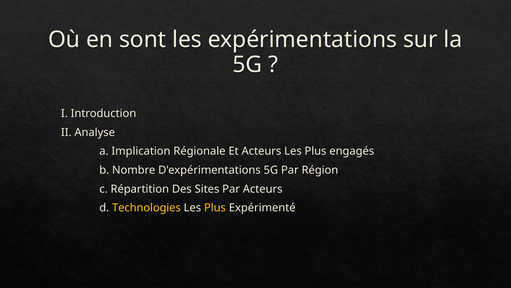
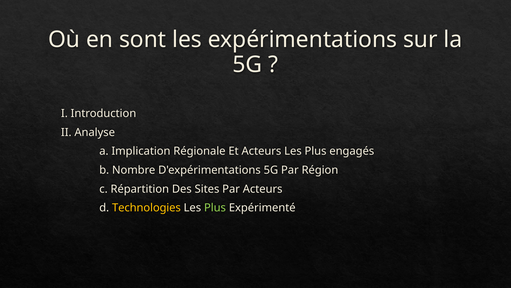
Plus colour: yellow -> light green (215, 208)
